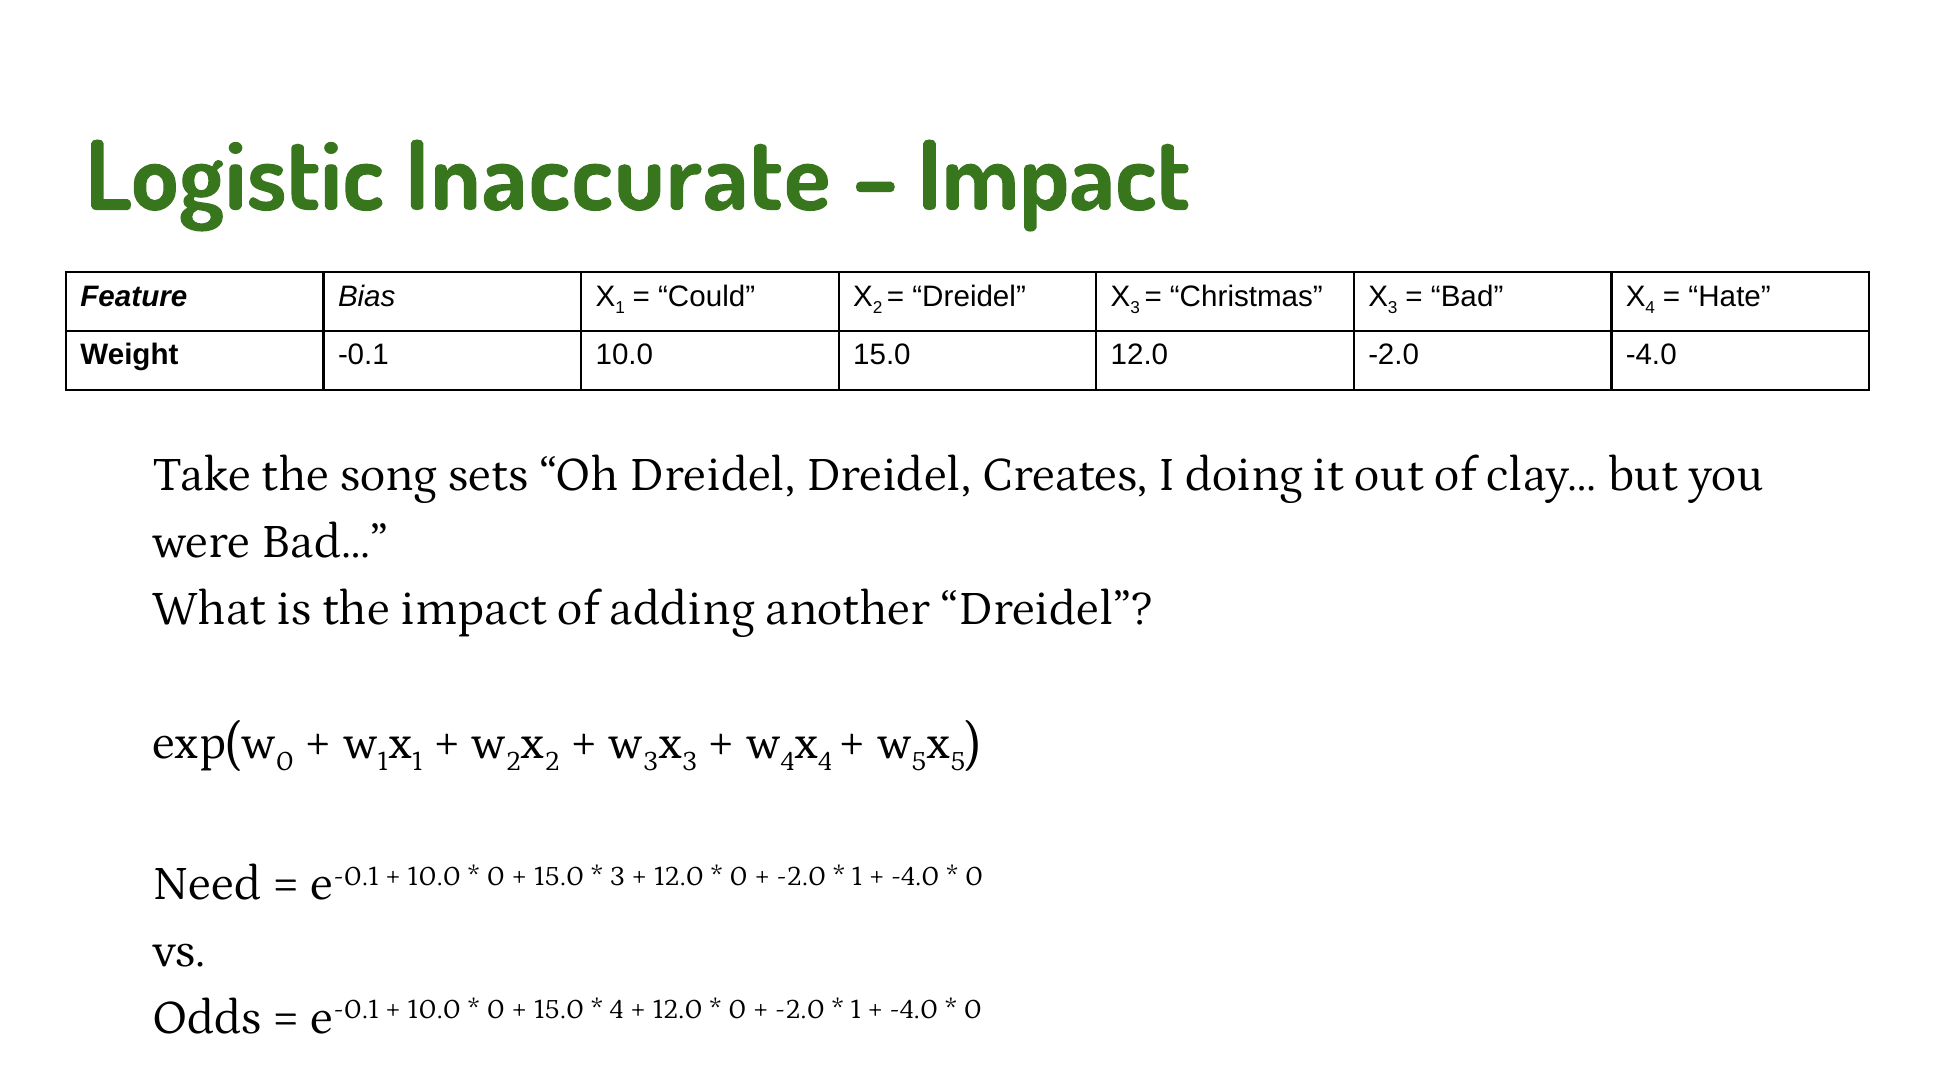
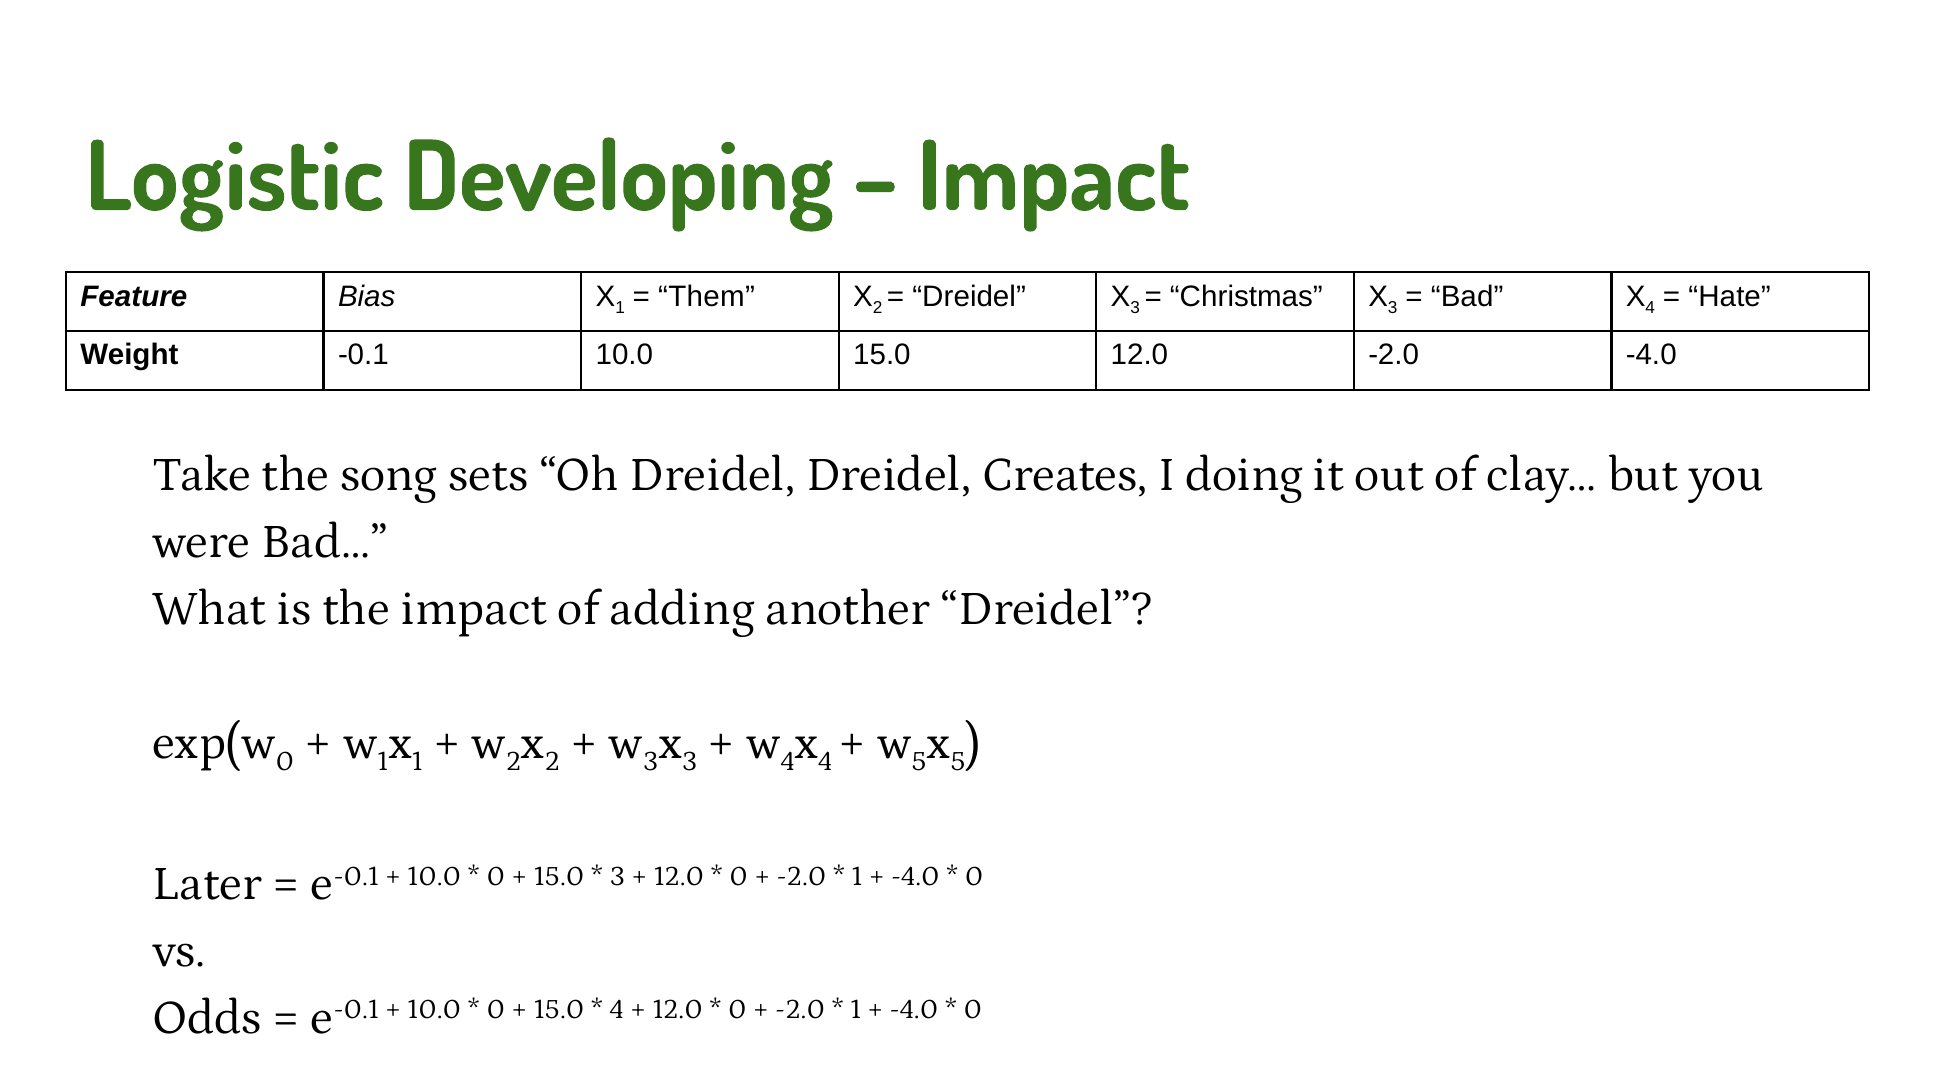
Inaccurate: Inaccurate -> Developing (619, 178)
Could: Could -> Them (707, 297)
Need: Need -> Later (207, 884)
